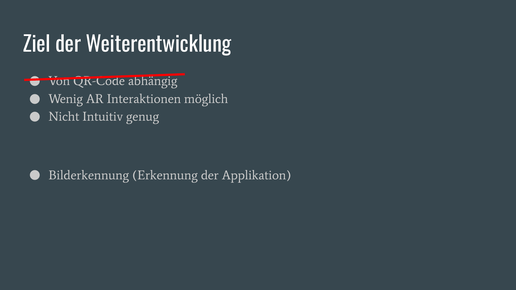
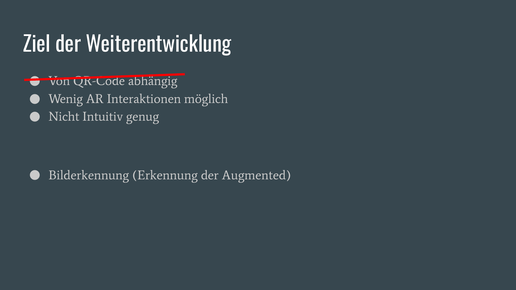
Applikation: Applikation -> Augmented (257, 175)
